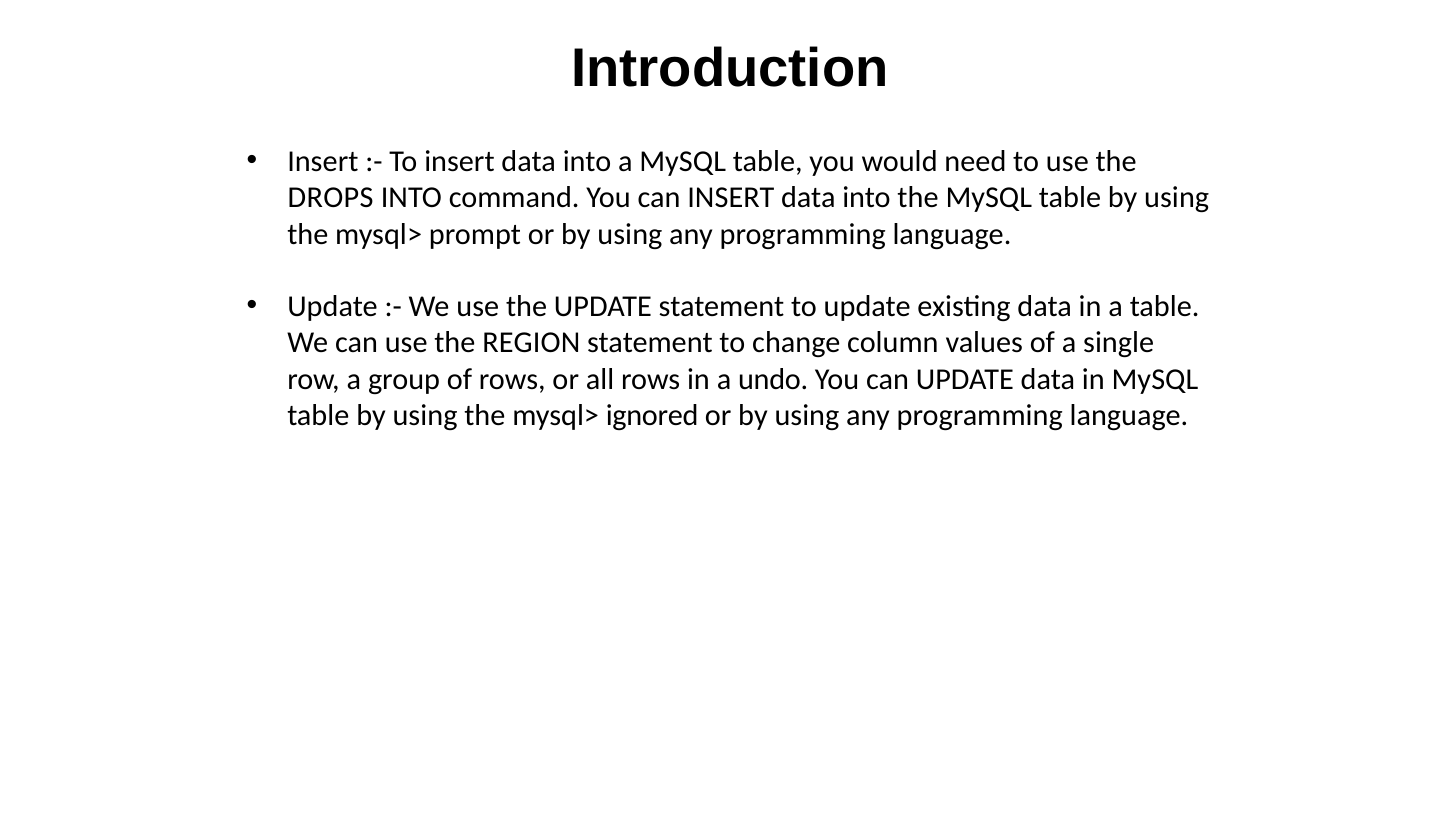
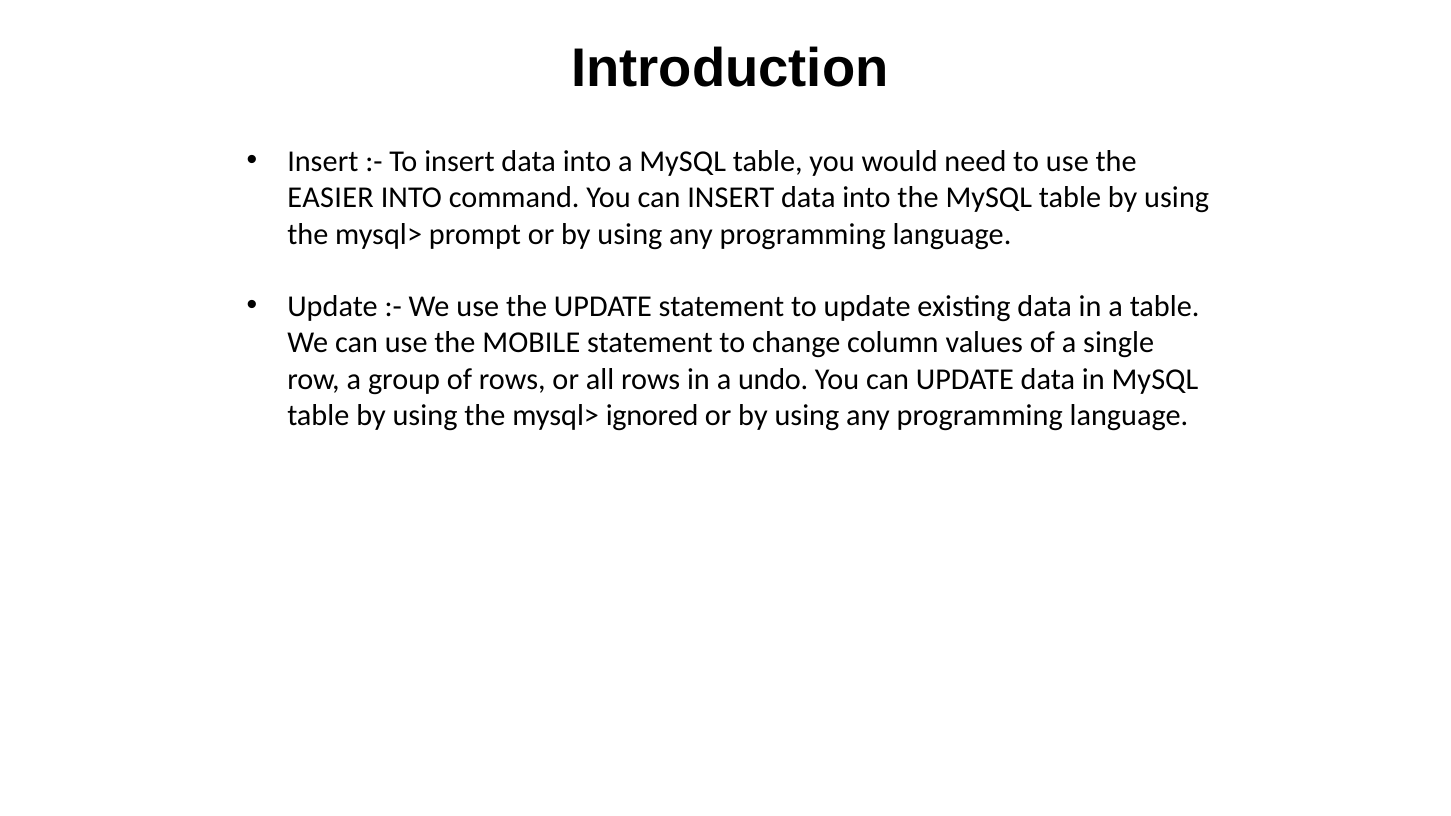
DROPS: DROPS -> EASIER (331, 198)
REGION: REGION -> MOBILE (531, 343)
